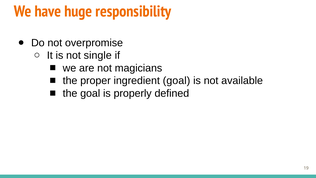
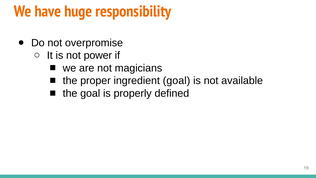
single: single -> power (98, 55)
